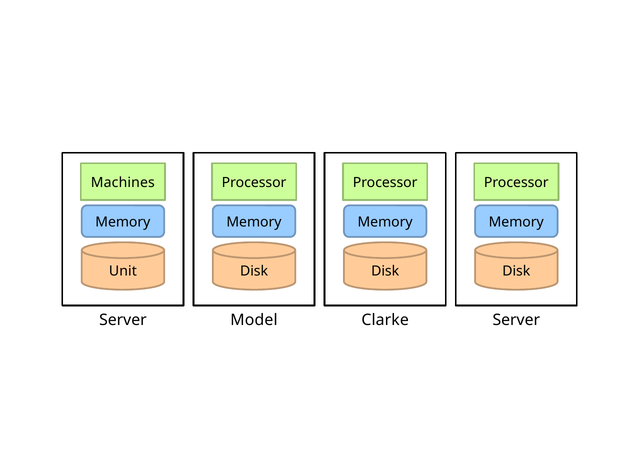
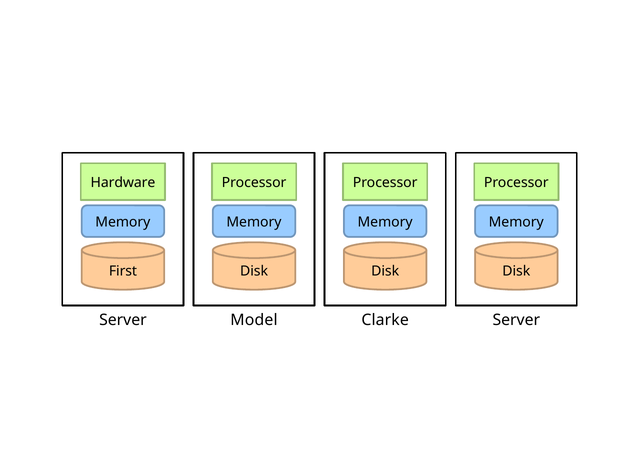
Machines: Machines -> Hardware (123, 183)
Unit: Unit -> First (123, 271)
